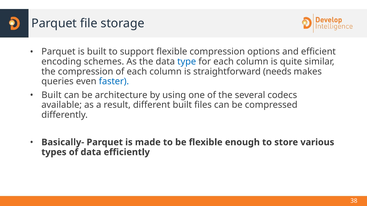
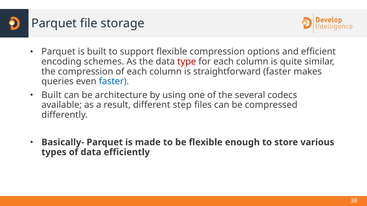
type colour: blue -> red (187, 62)
straightforward needs: needs -> faster (277, 72)
different built: built -> step (182, 105)
